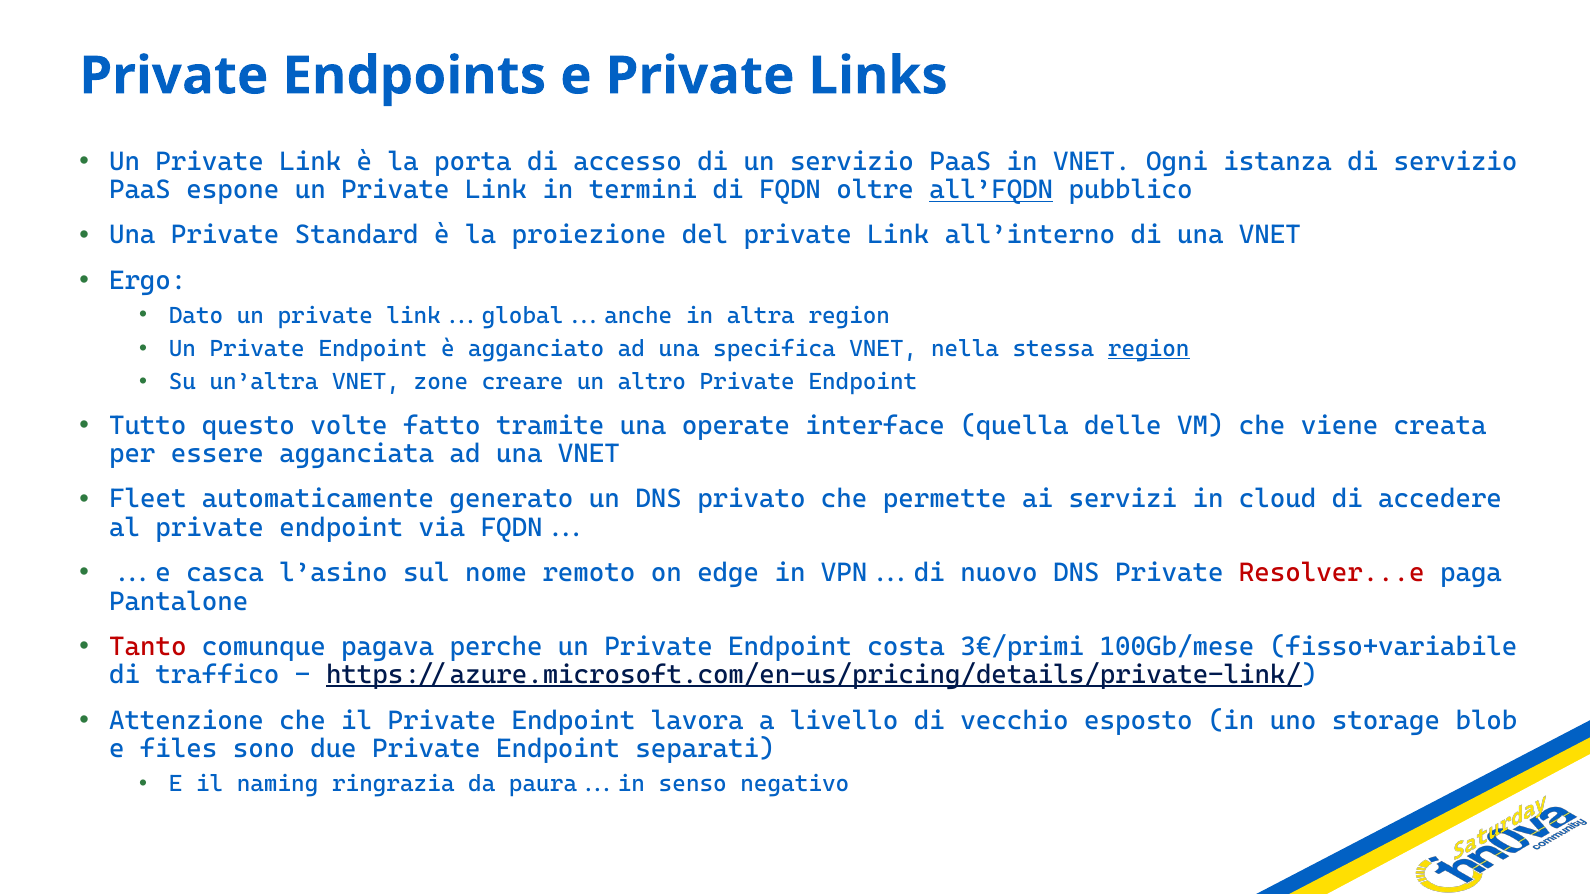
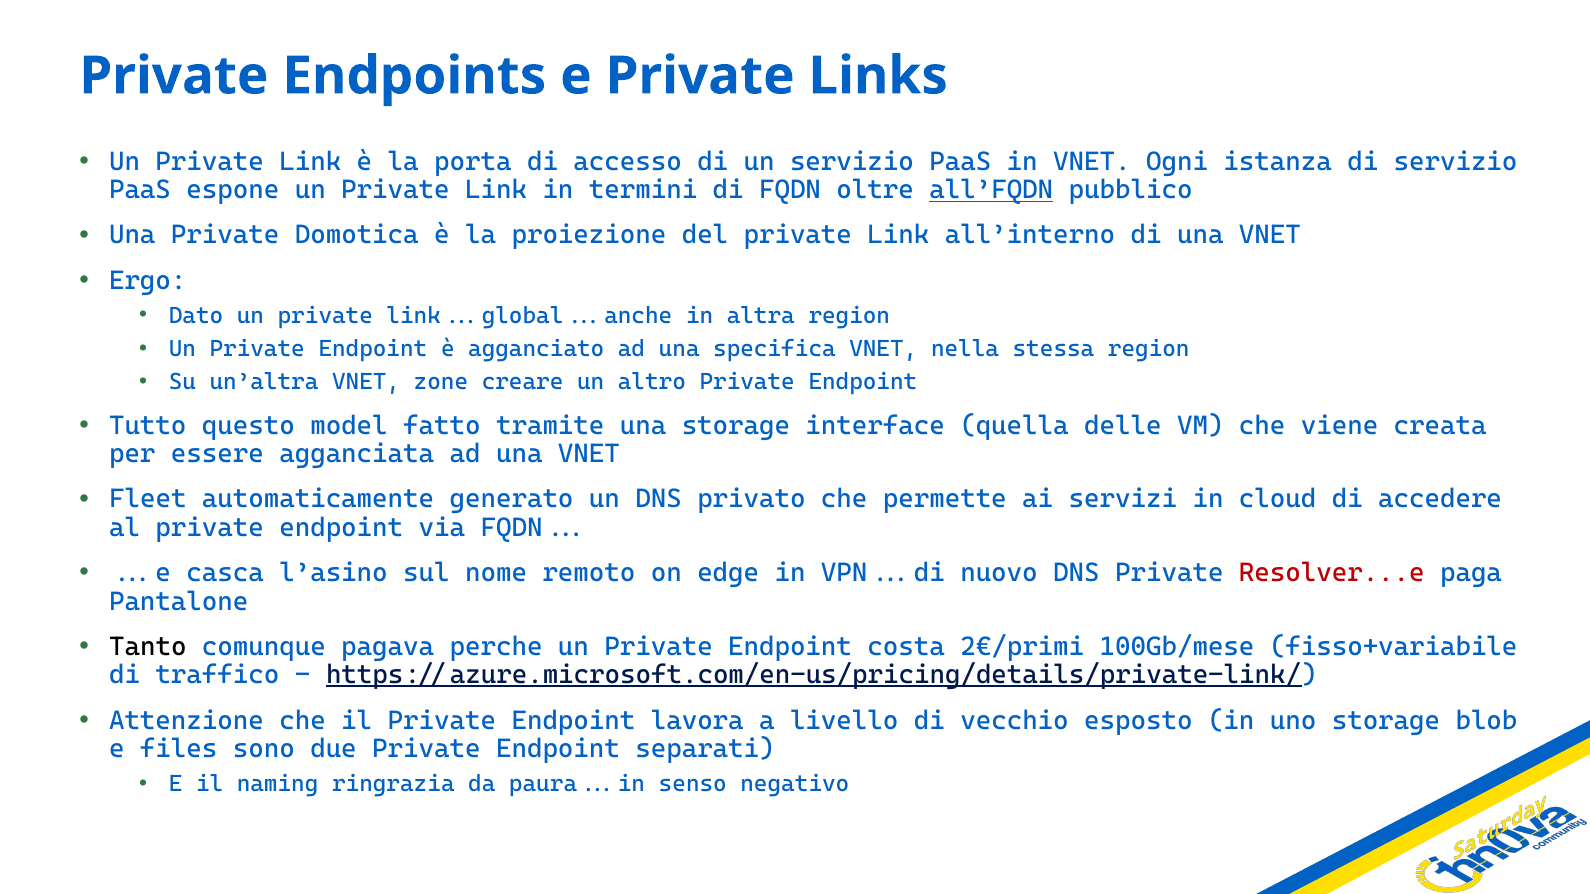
Standard: Standard -> Domotica (357, 235)
region underline: present -> none (1149, 349)
volte: volte -> model (349, 426)
una operate: operate -> storage (736, 426)
Tanto colour: red -> black (148, 647)
3€/primi: 3€/primi -> 2€/primi (1022, 647)
